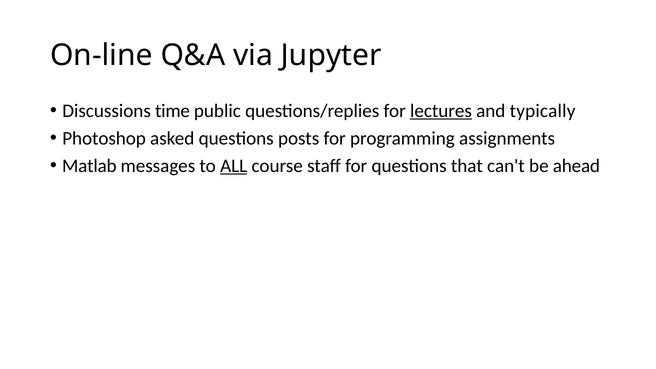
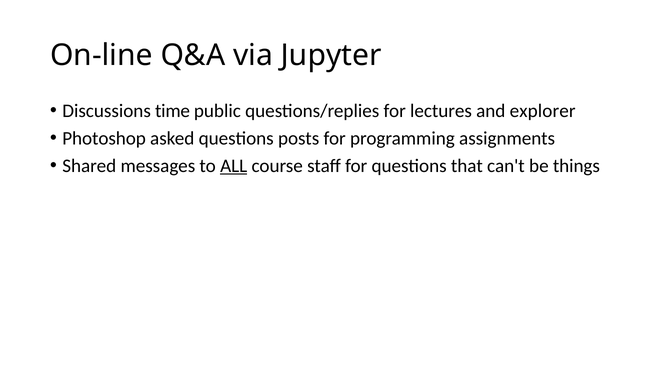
lectures underline: present -> none (441, 111)
typically: typically -> explorer (543, 111)
Matlab: Matlab -> Shared (89, 166)
ahead: ahead -> things (576, 166)
